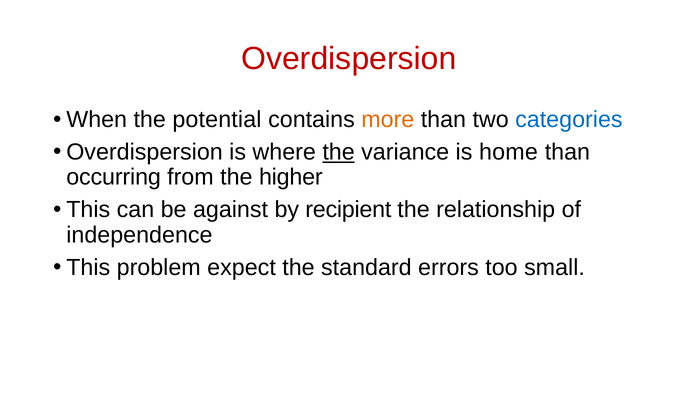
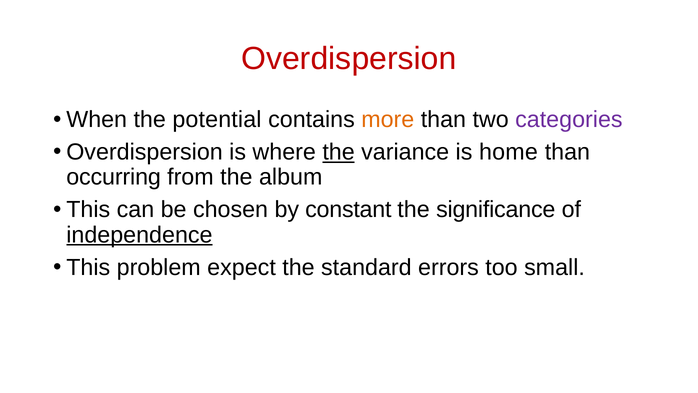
categories colour: blue -> purple (569, 120)
higher: higher -> album (291, 177)
against: against -> chosen (231, 210)
recipient: recipient -> constant (348, 210)
relationship: relationship -> significance (496, 210)
independence underline: none -> present (139, 235)
